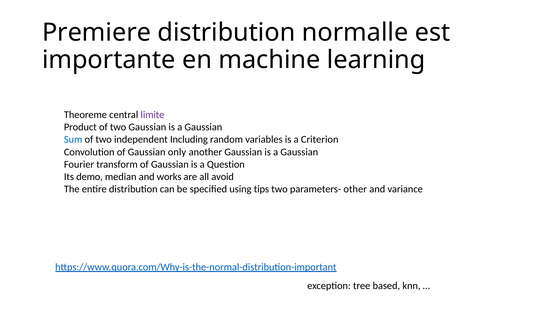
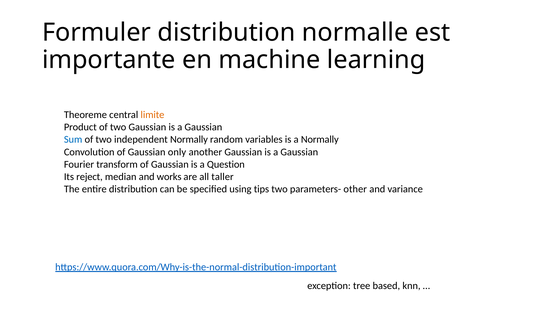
Premiere: Premiere -> Formuler (97, 33)
limite colour: purple -> orange (152, 115)
independent Including: Including -> Normally (189, 140)
a Criterion: Criterion -> Normally (320, 140)
demo: demo -> reject (90, 177)
avoid: avoid -> taller (223, 177)
